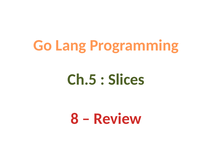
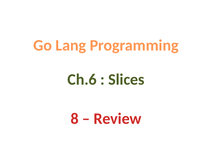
Ch.5: Ch.5 -> Ch.6 (82, 79)
